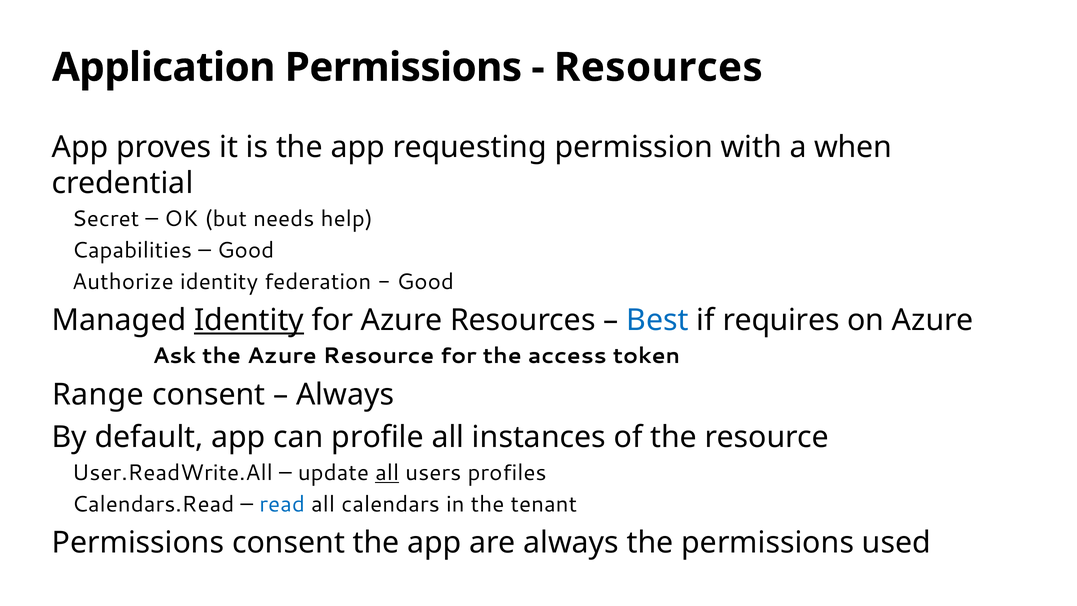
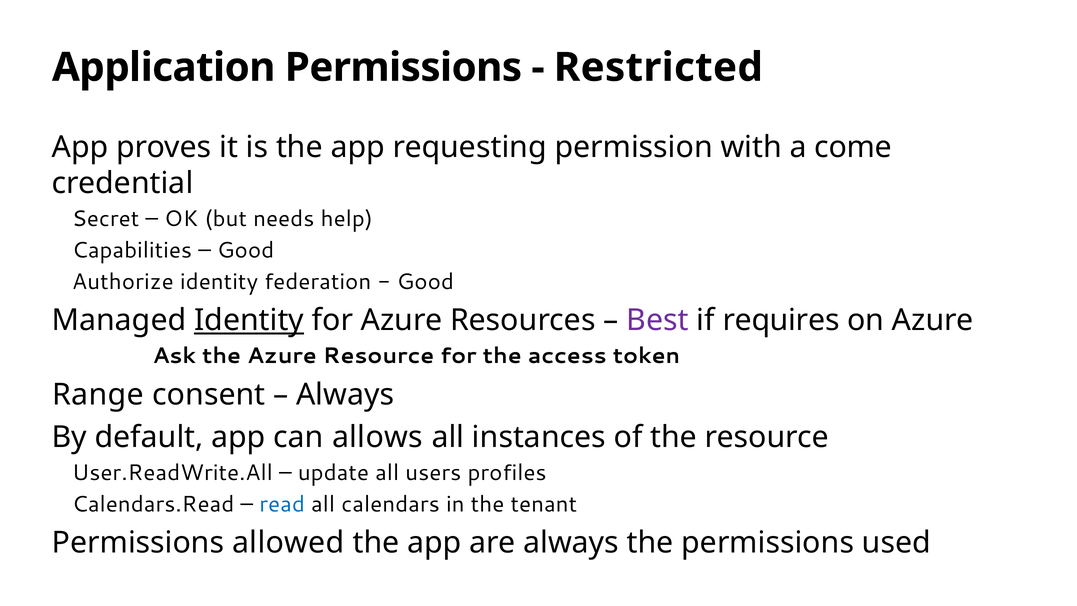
Resources: Resources -> Restricted (658, 67)
when: when -> come (853, 147)
Best colour: blue -> purple (657, 320)
profile: profile -> allows (377, 437)
all underline: present -> none (387, 473)
Permissions consent: consent -> allowed (288, 543)
